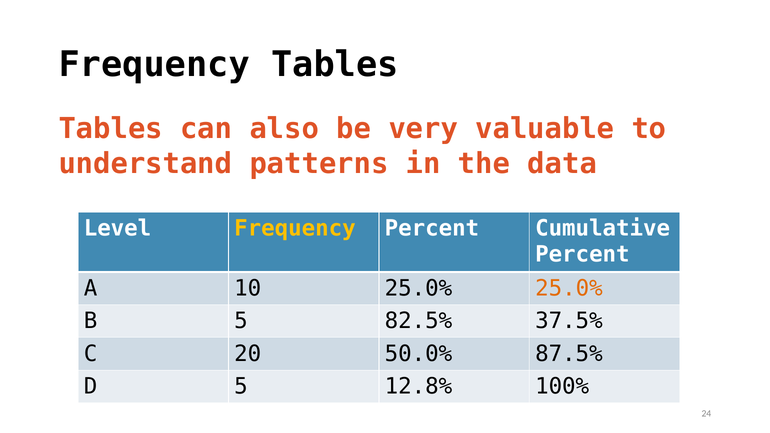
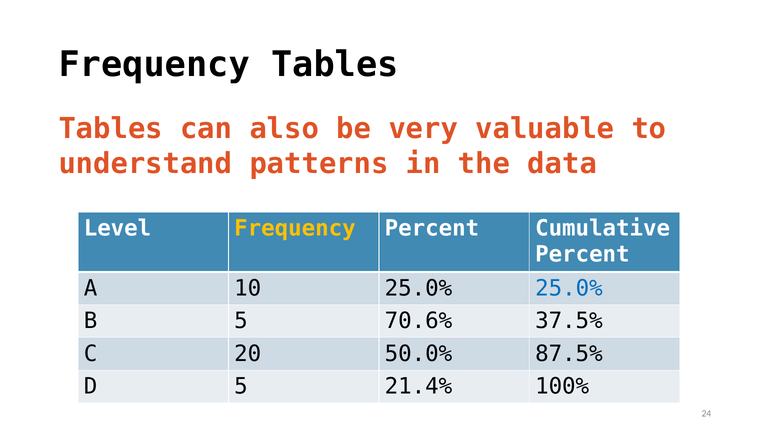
25.0% colour: orange -> blue (569, 288)
82.5%: 82.5% -> 70.6% (418, 321)
12.8%: 12.8% -> 21.4% (418, 387)
